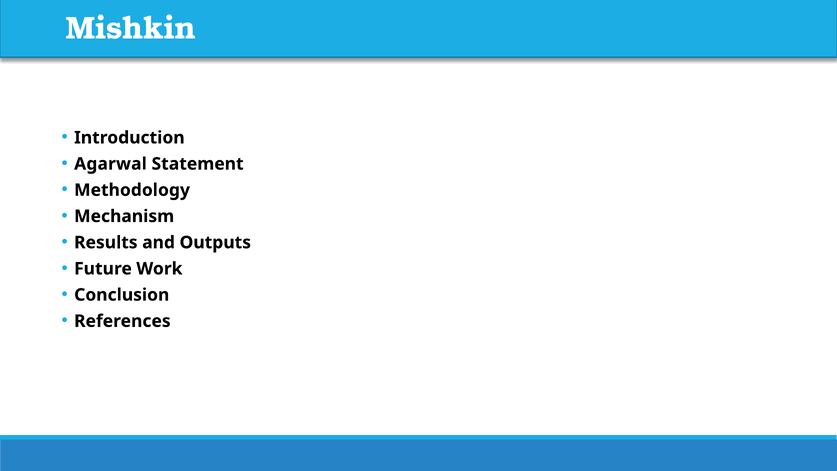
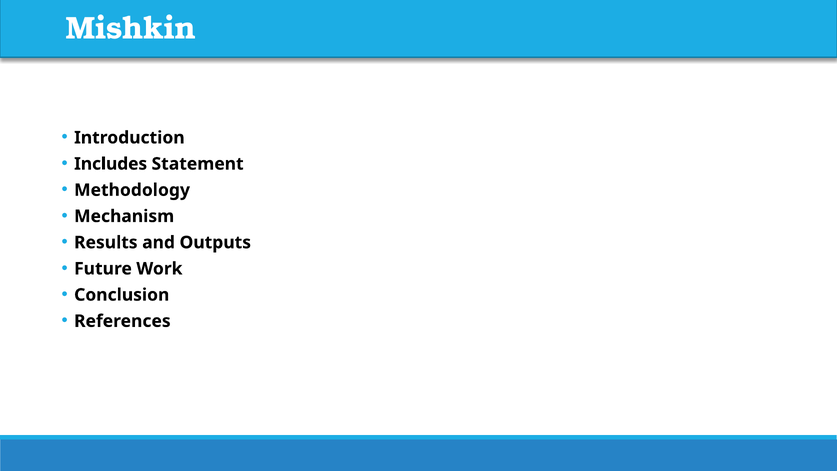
Agarwal: Agarwal -> Includes (111, 164)
